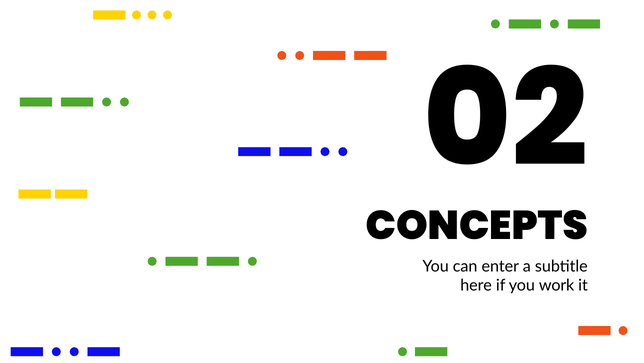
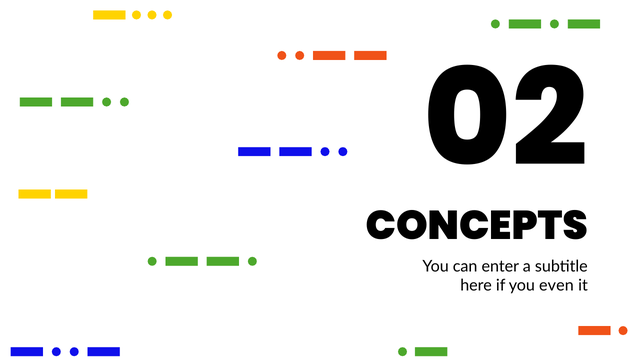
work: work -> even (556, 285)
